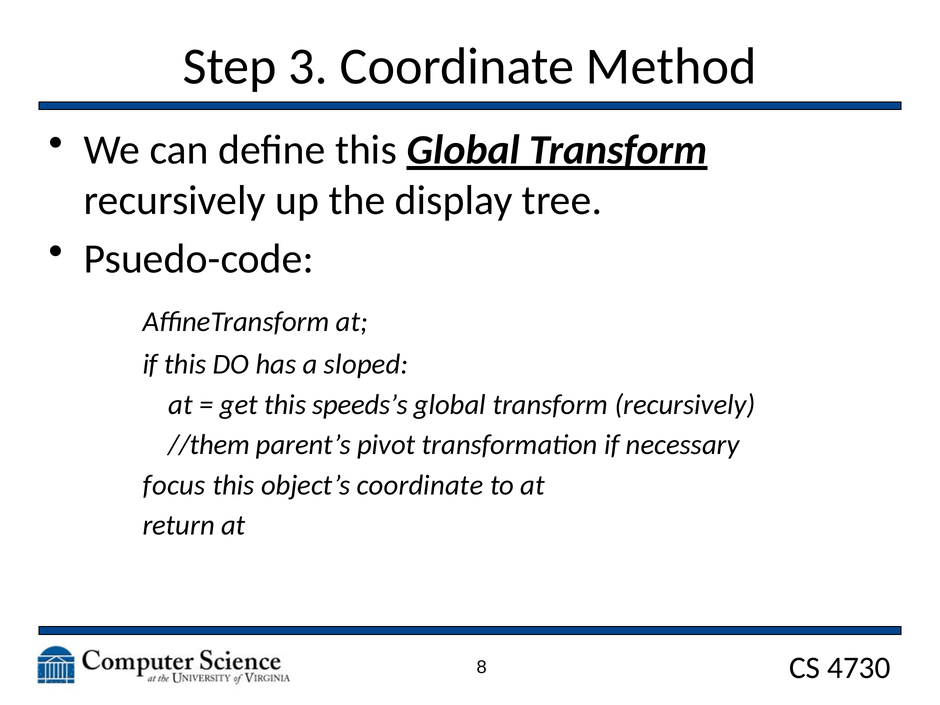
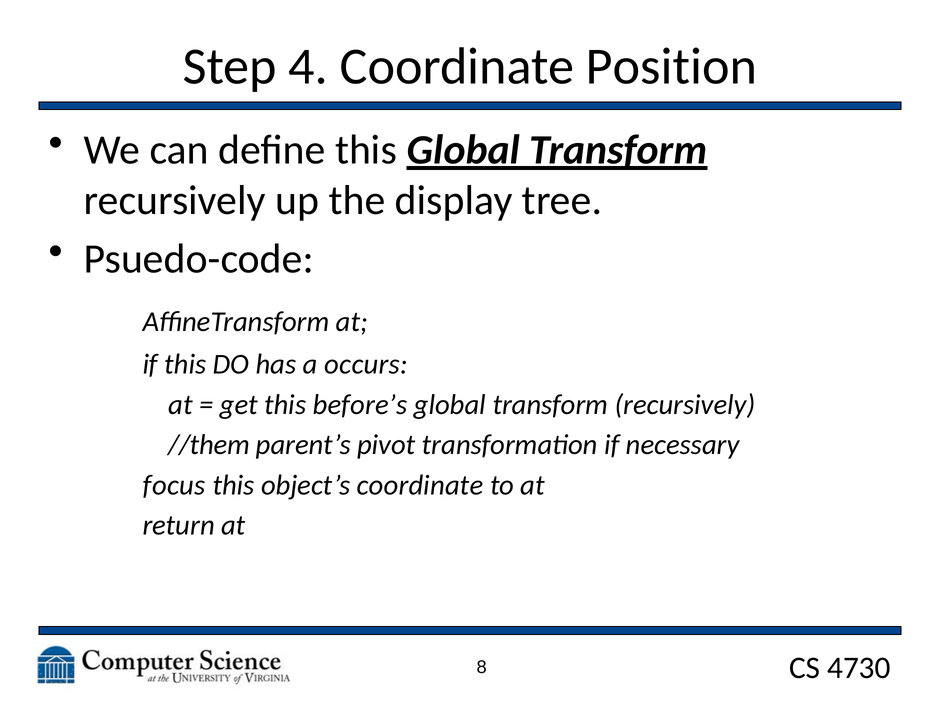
3: 3 -> 4 (308, 66)
Method: Method -> Position (671, 66)
sloped: sloped -> occurs (366, 364)
speeds’s: speeds’s -> before’s (360, 405)
